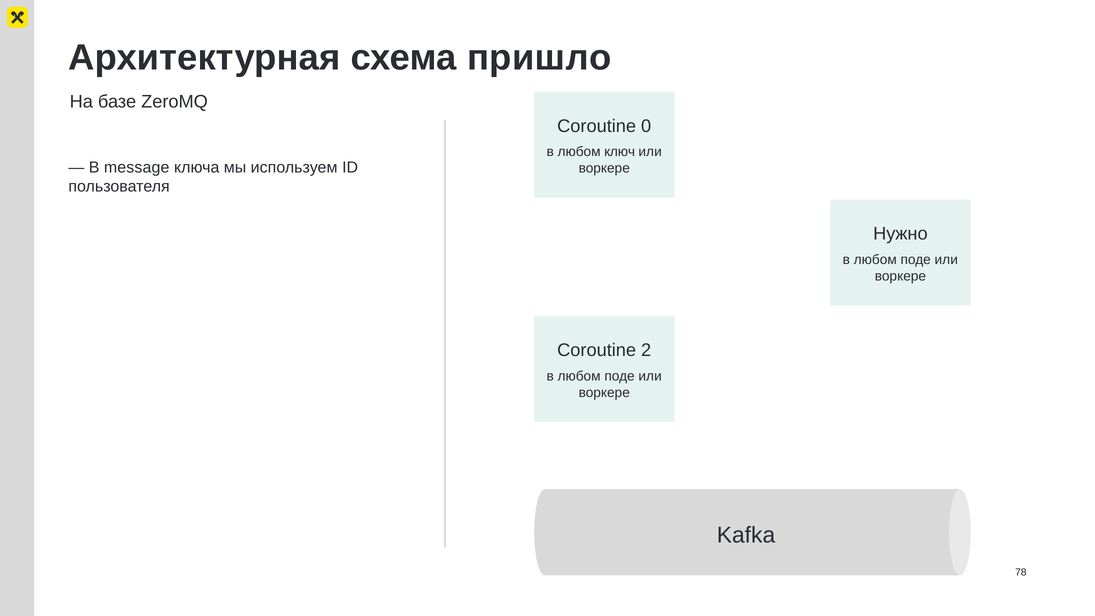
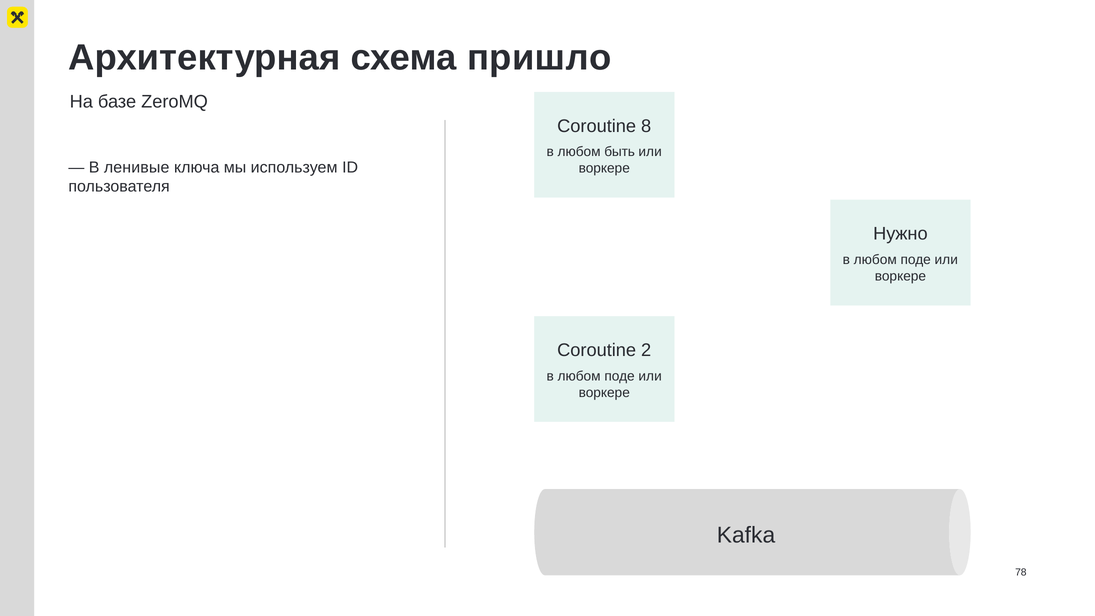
0: 0 -> 8 (646, 126)
ключ: ключ -> быть (620, 152)
message: message -> ленивые (137, 168)
